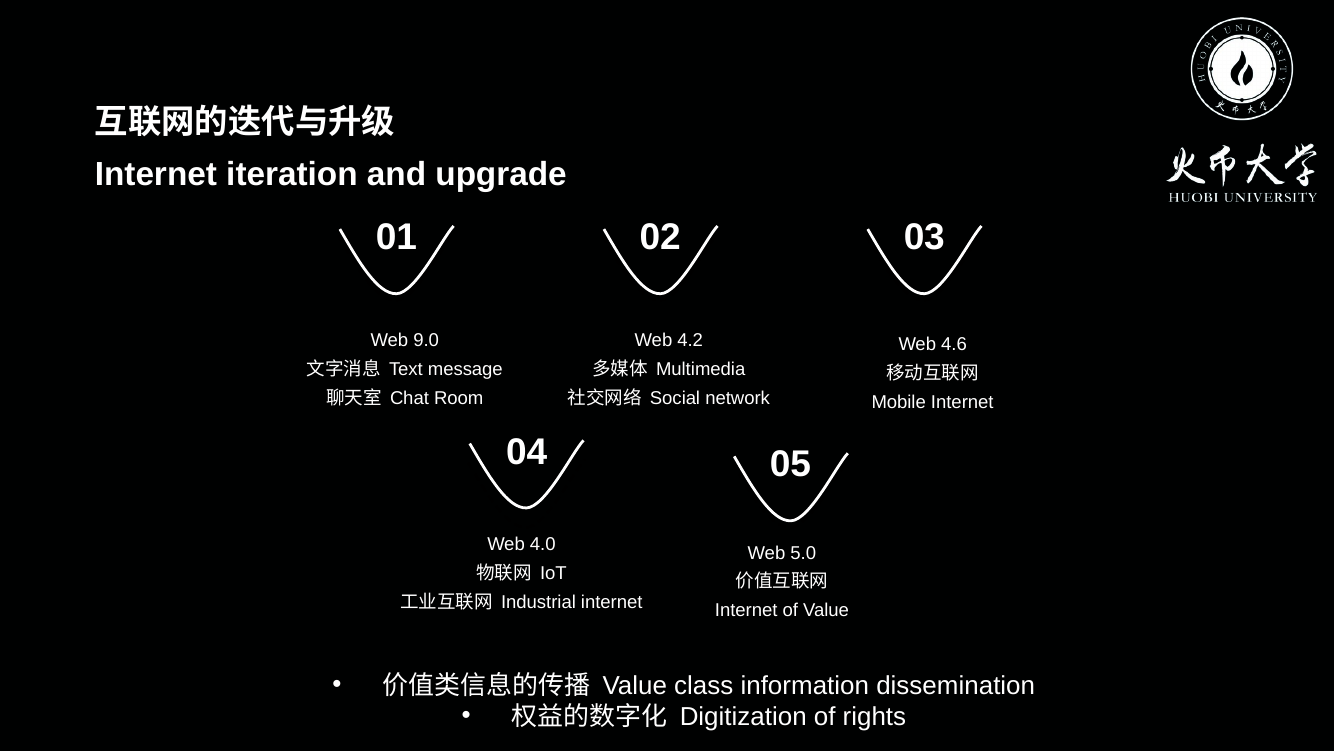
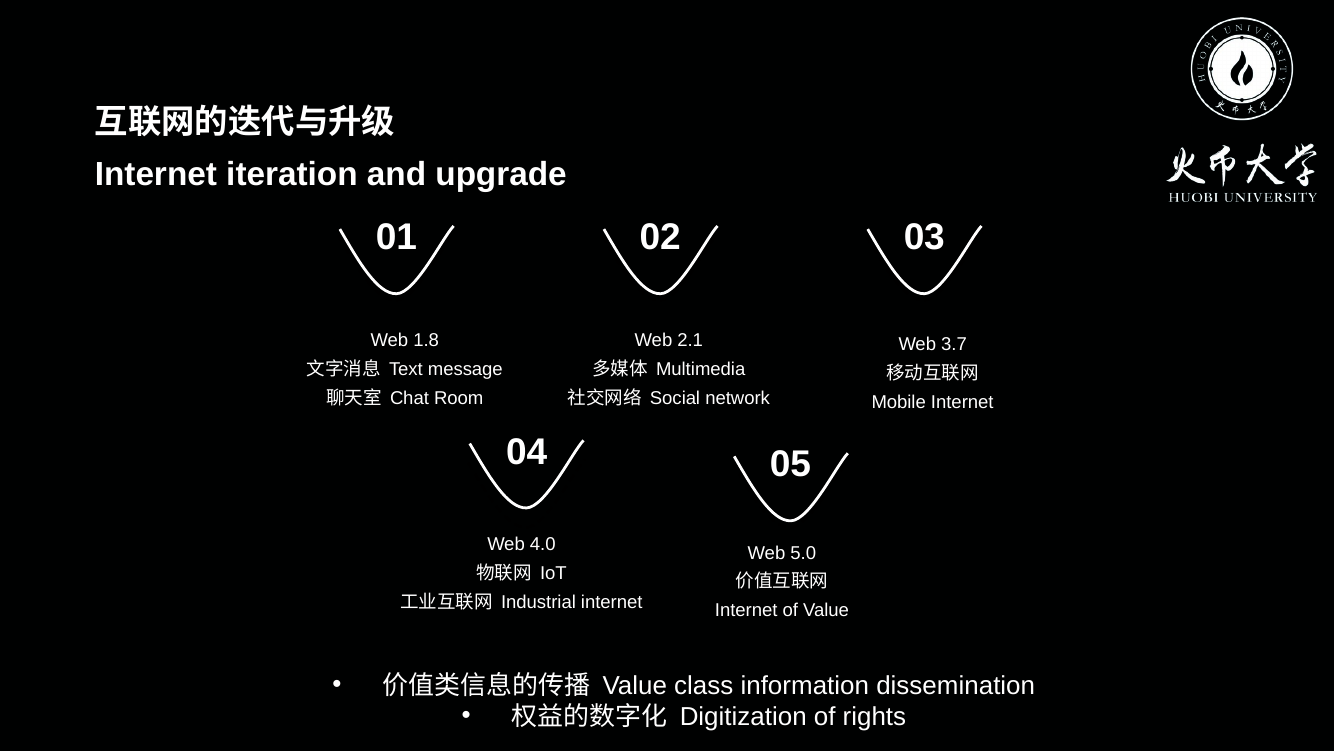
9.0: 9.0 -> 1.8 (426, 340)
4.2: 4.2 -> 2.1 (690, 340)
4.6: 4.6 -> 3.7 (954, 344)
